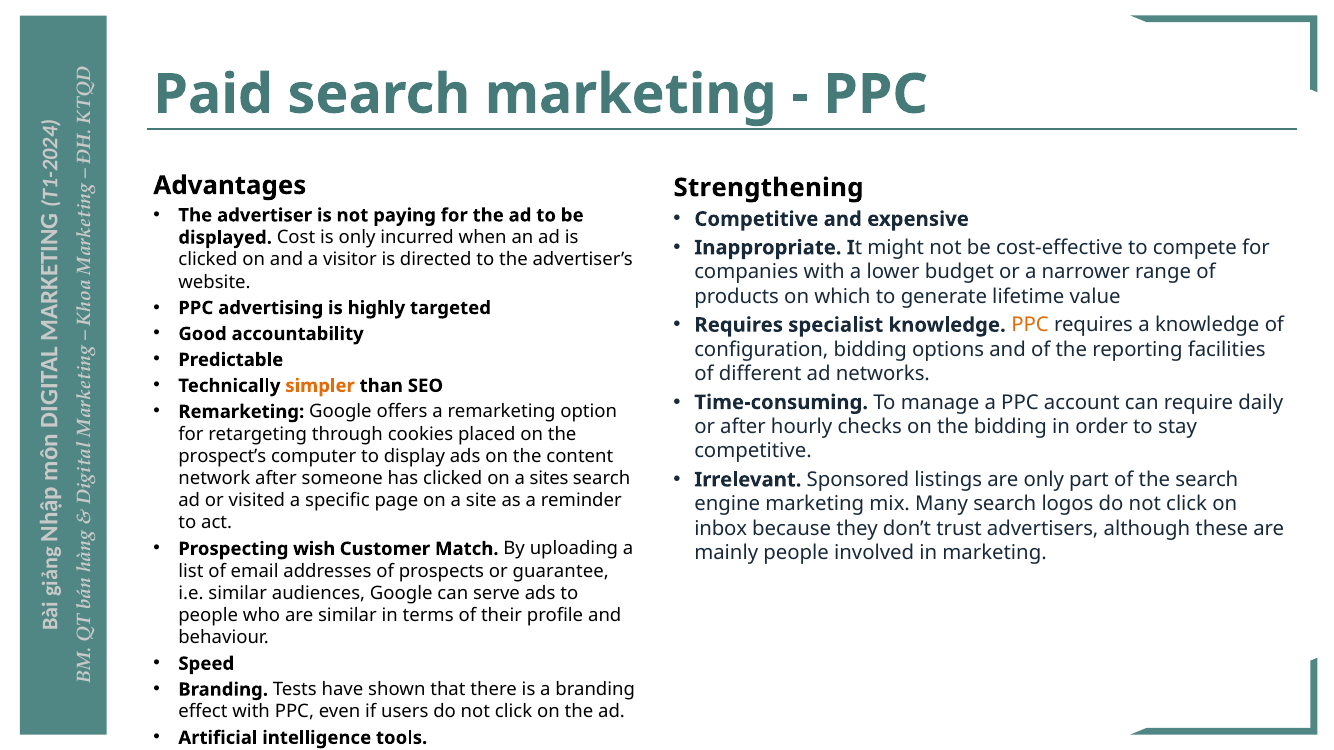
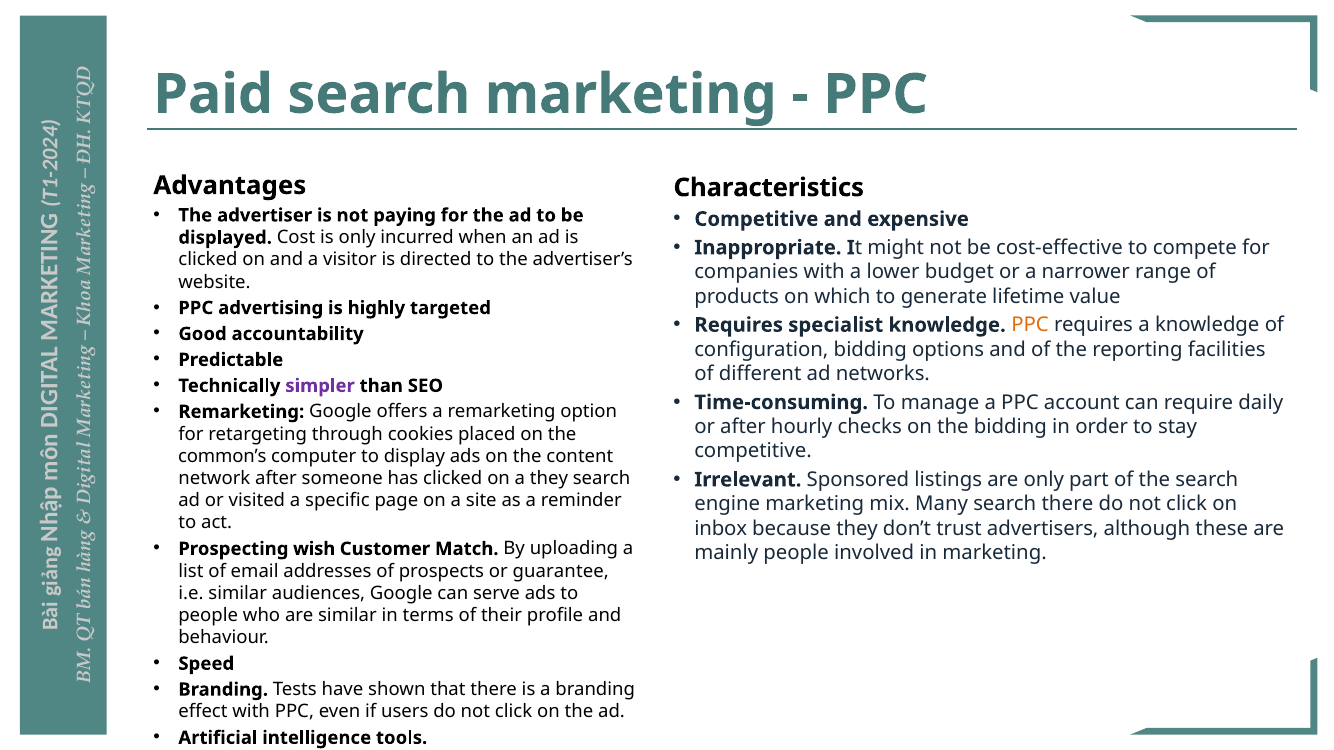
Strengthening: Strengthening -> Characteristics (769, 188)
simpler colour: orange -> purple (320, 386)
prospect’s: prospect’s -> common’s (222, 456)
a sites: sites -> they (549, 479)
search logos: logos -> there (1067, 504)
